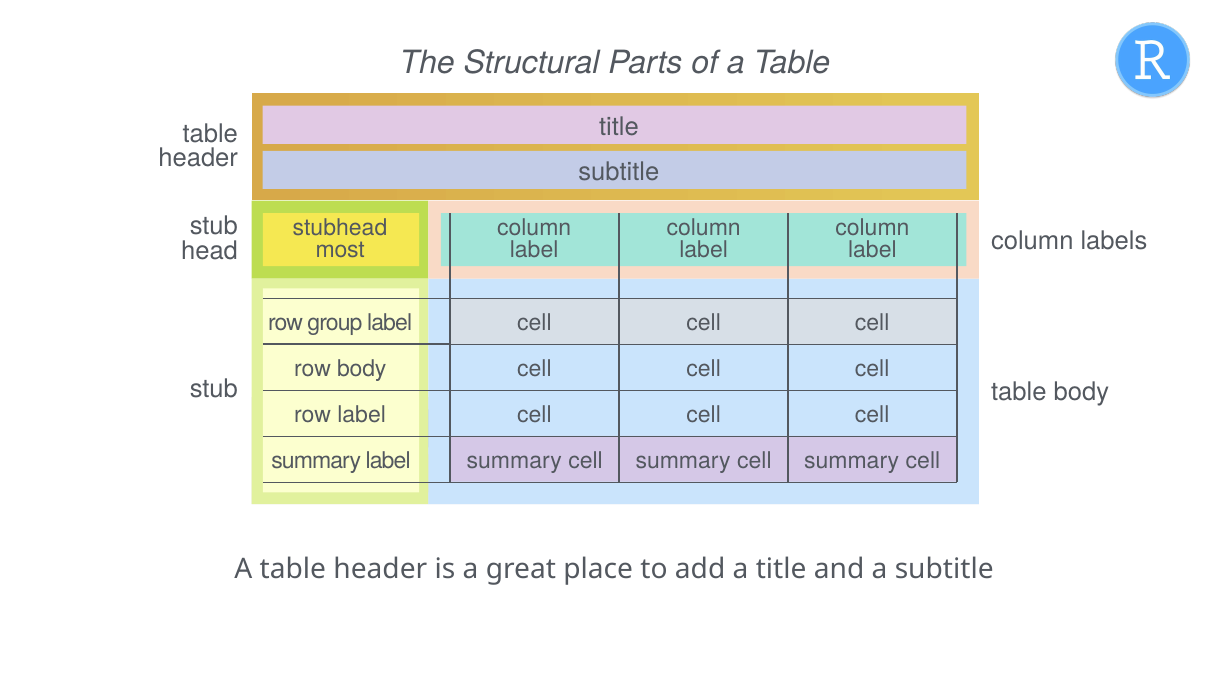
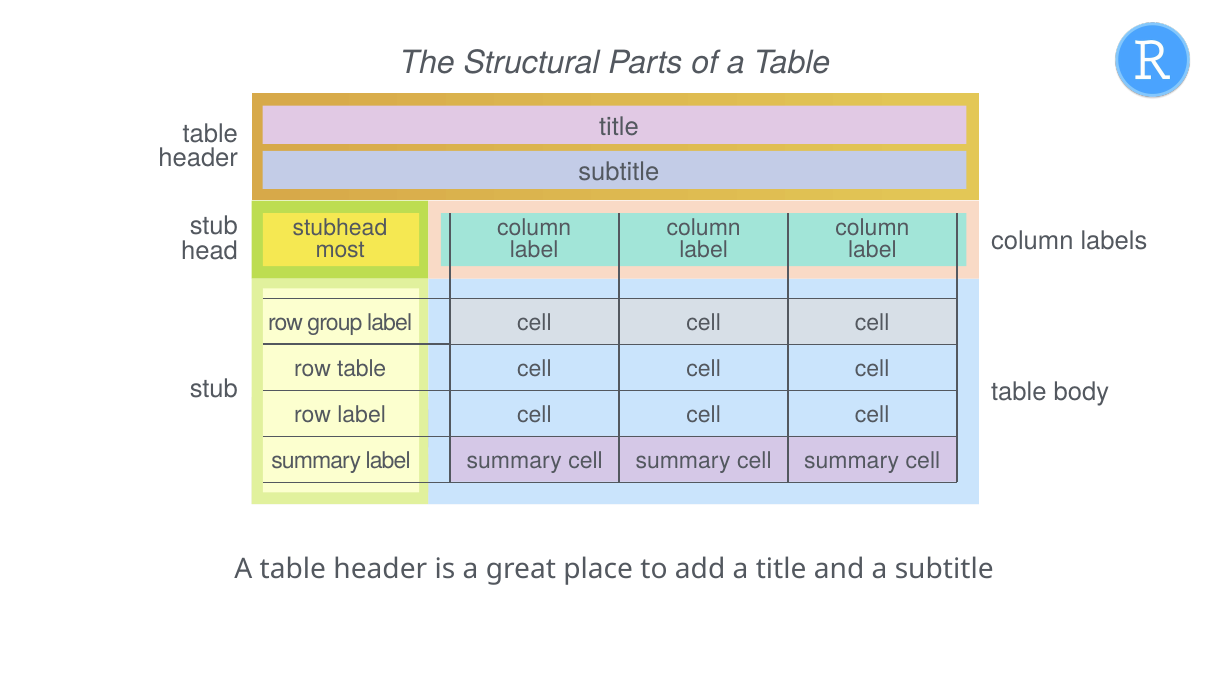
row body: body -> table (362, 369)
